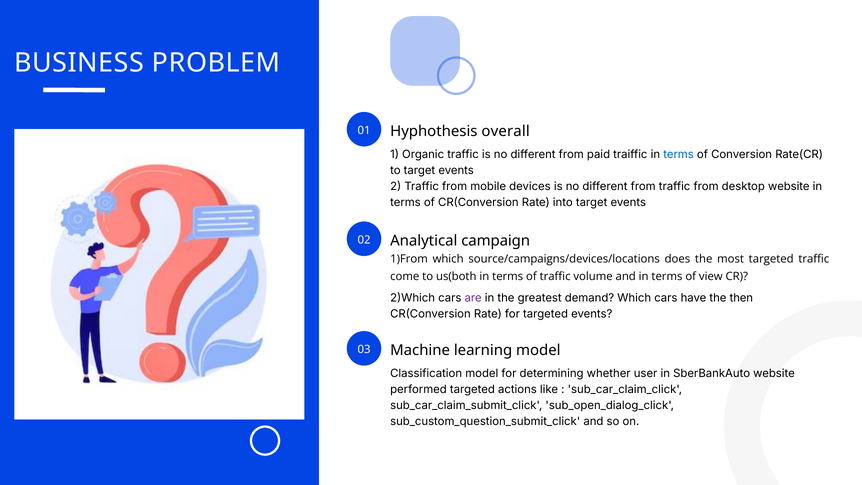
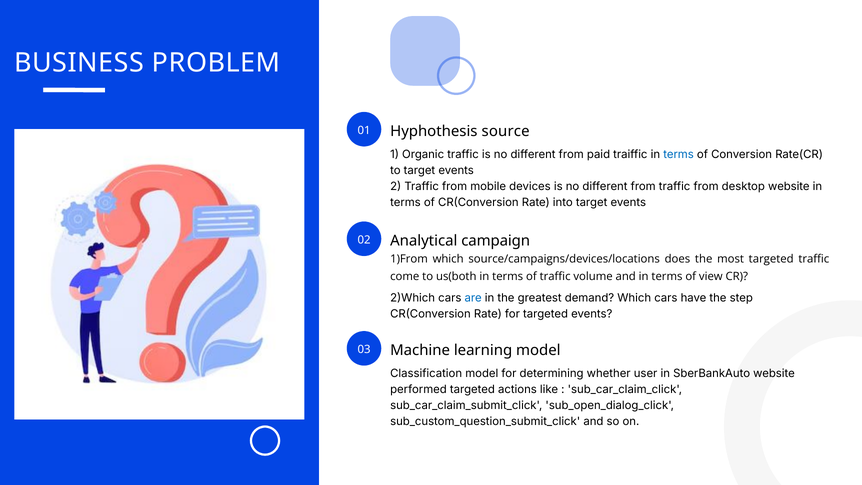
overall: overall -> source (506, 131)
are colour: purple -> blue (473, 298)
then: then -> step (741, 298)
